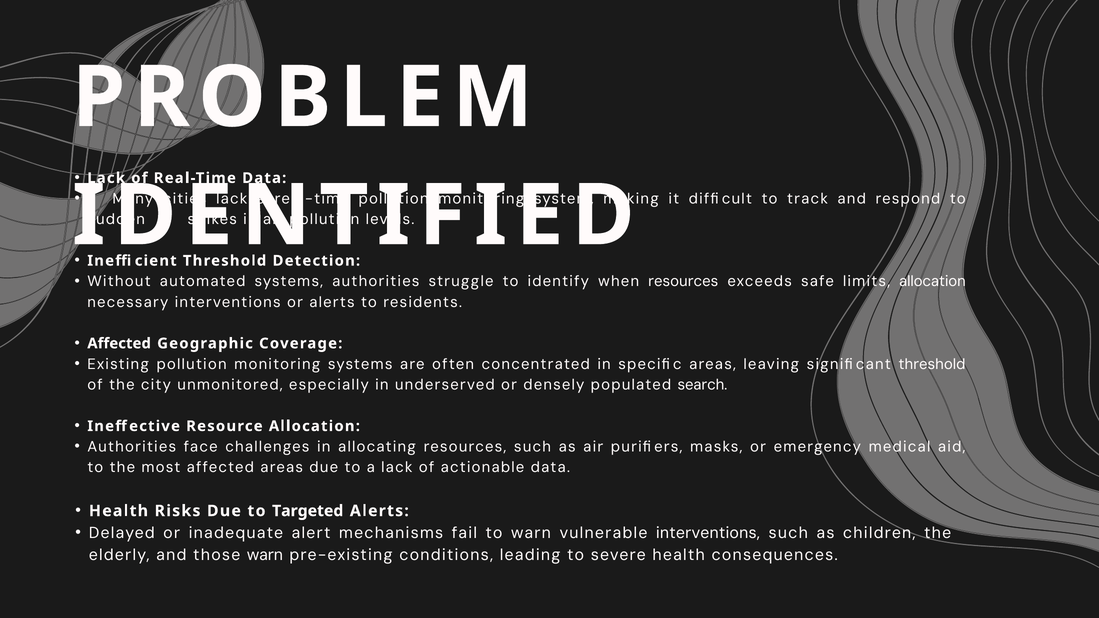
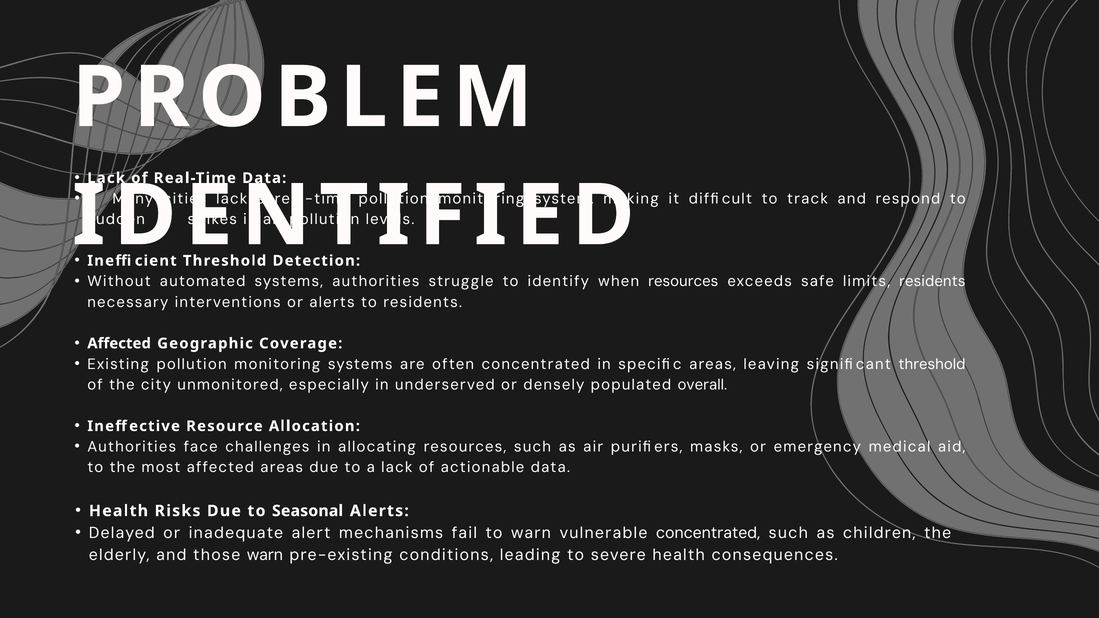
limits allocation: allocation -> residents (932, 281)
search: search -> overall (702, 385)
Targeted: Targeted -> Seasonal (308, 511)
vulnerable interventions: interventions -> concentrated (708, 533)
